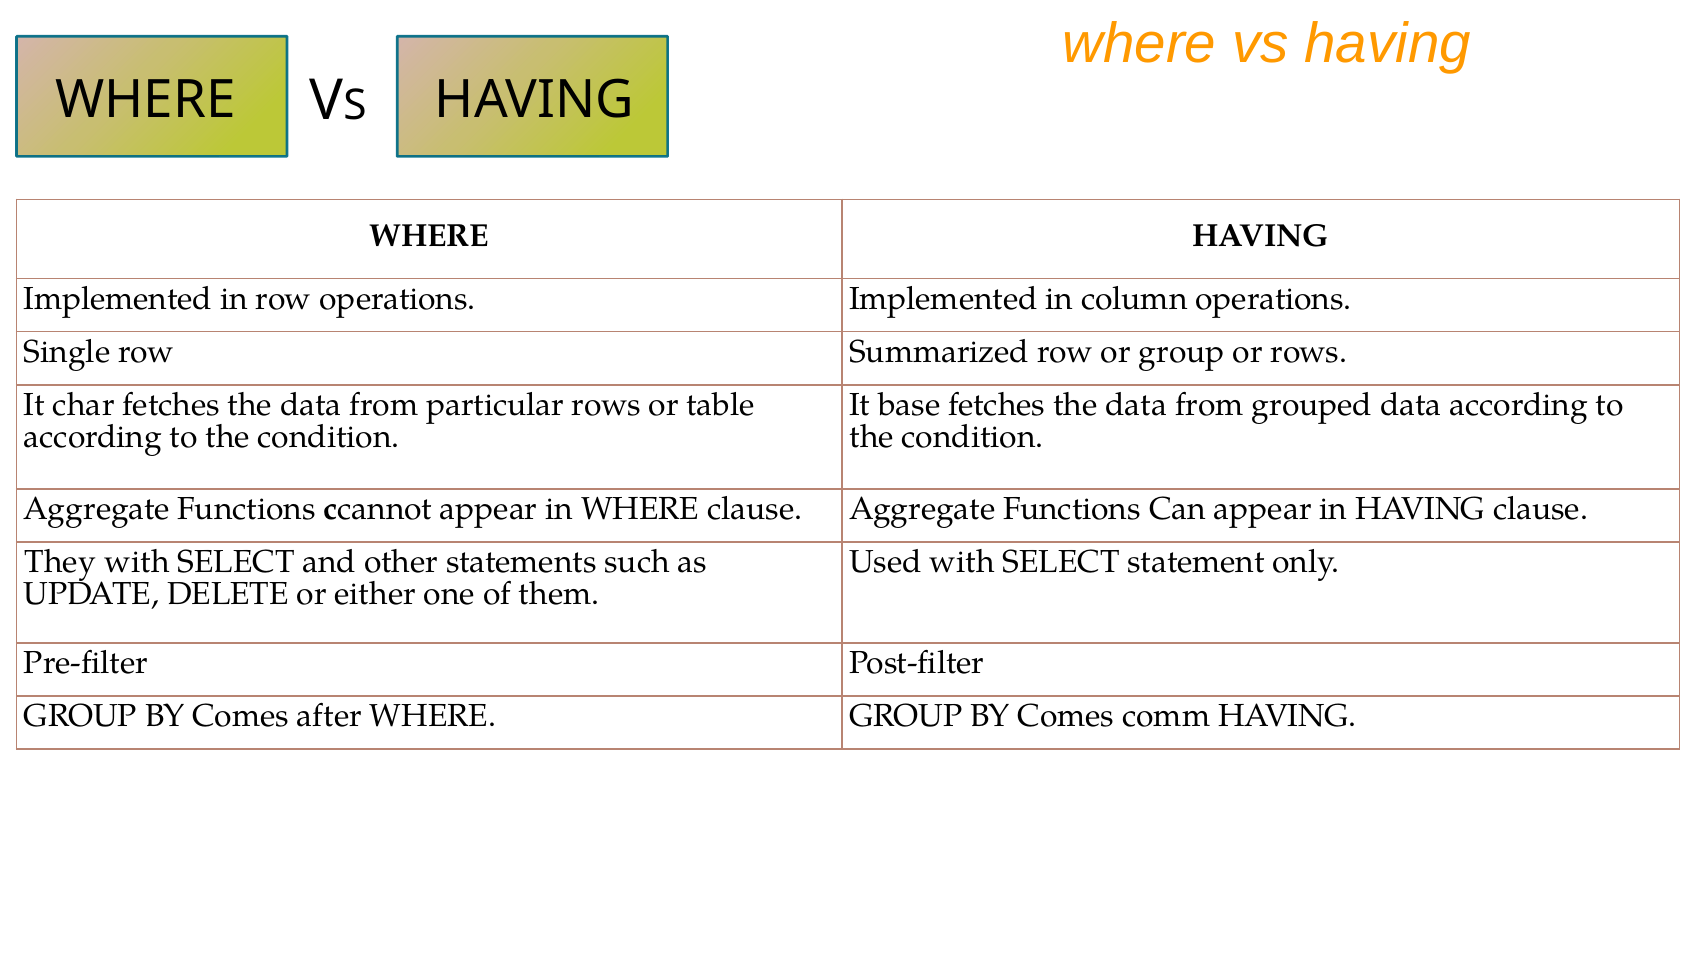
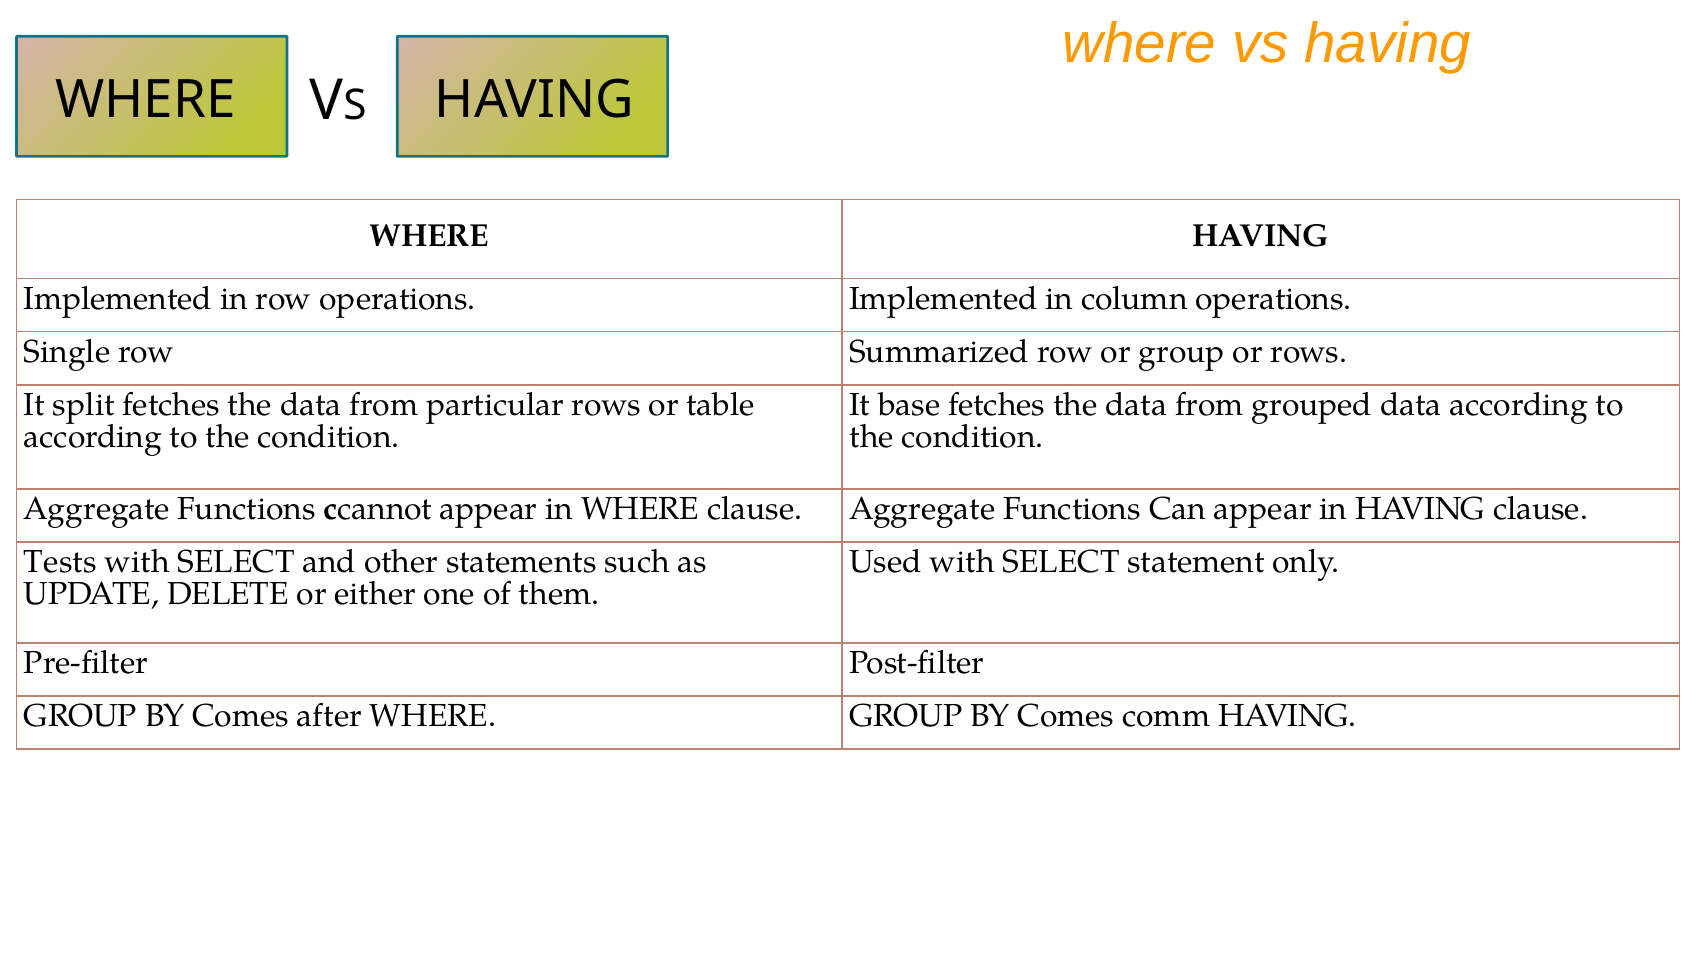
char: char -> split (84, 405)
They: They -> Tests (60, 562)
